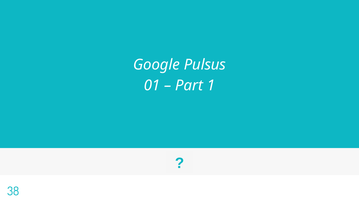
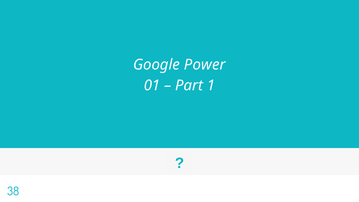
Pulsus: Pulsus -> Power (205, 65)
